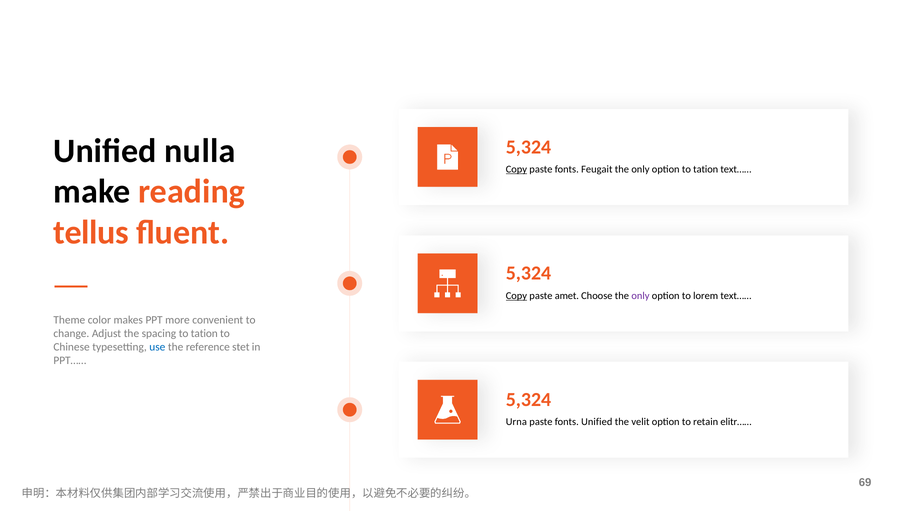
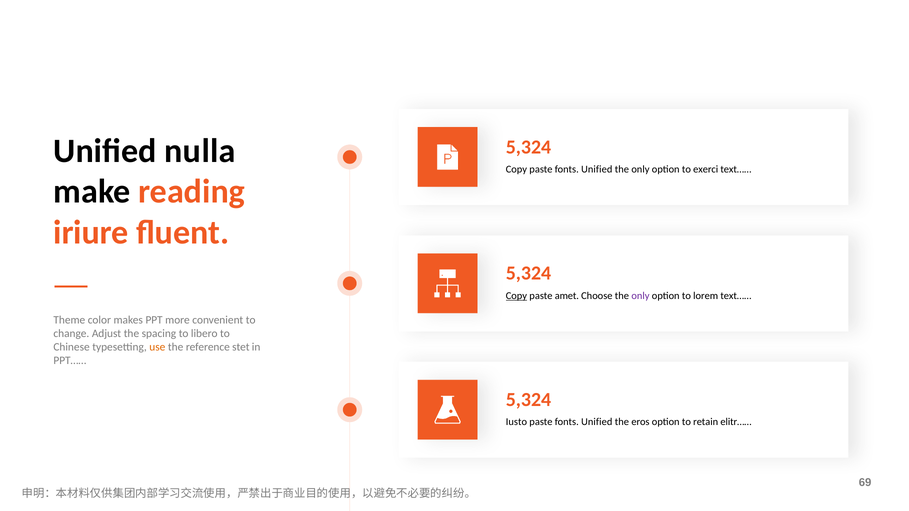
Copy underline: present -> none (516, 169)
Feugait: Feugait -> Unified (597, 169)
option to tation: tation -> exerci (706, 169)
tellus: tellus -> iriure (91, 233)
spacing to tation: tation -> libero (204, 334)
use colour: blue -> orange (157, 347)
Urna: Urna -> Iusto (516, 422)
velit: velit -> eros (640, 422)
